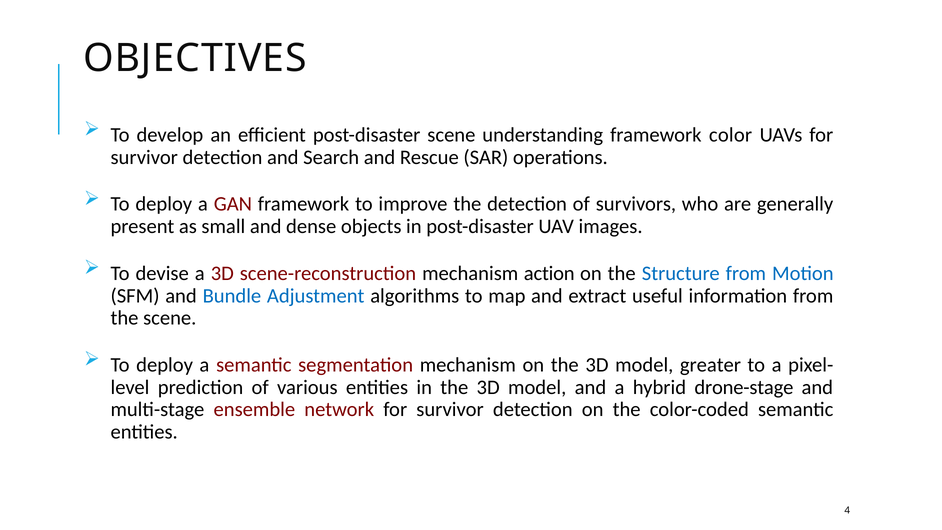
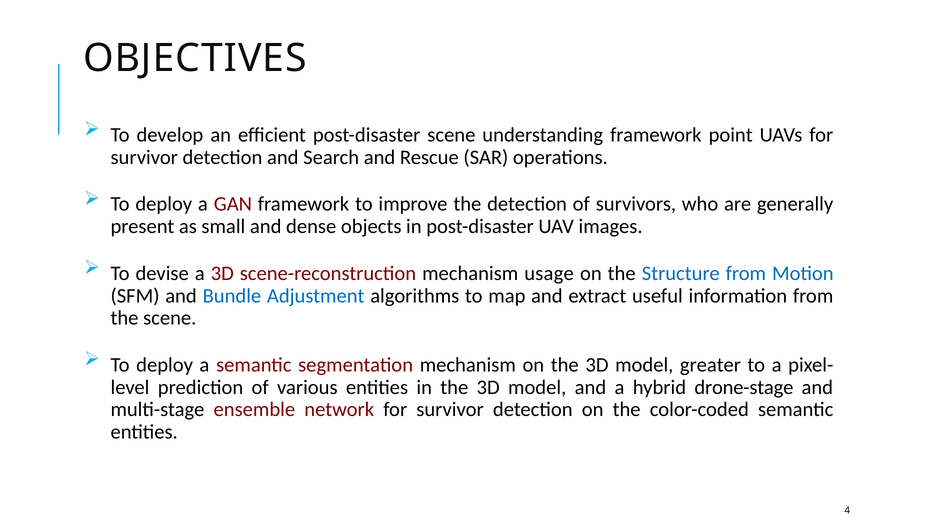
color: color -> point (731, 135)
action: action -> usage (549, 273)
